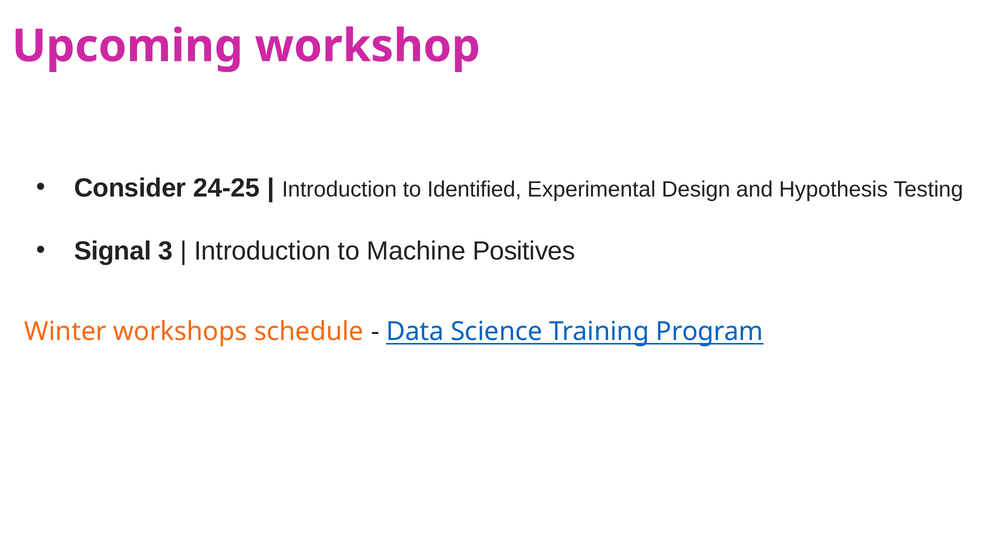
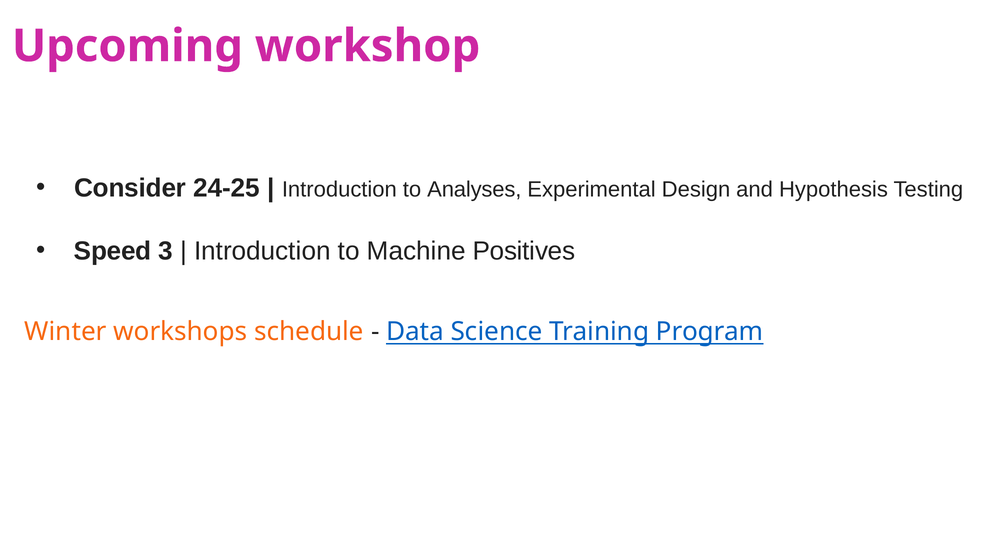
Identified: Identified -> Analyses (474, 189)
Signal: Signal -> Speed (113, 251)
